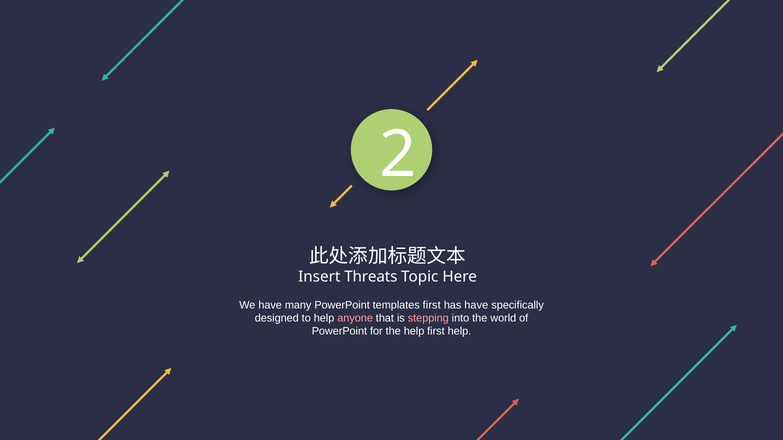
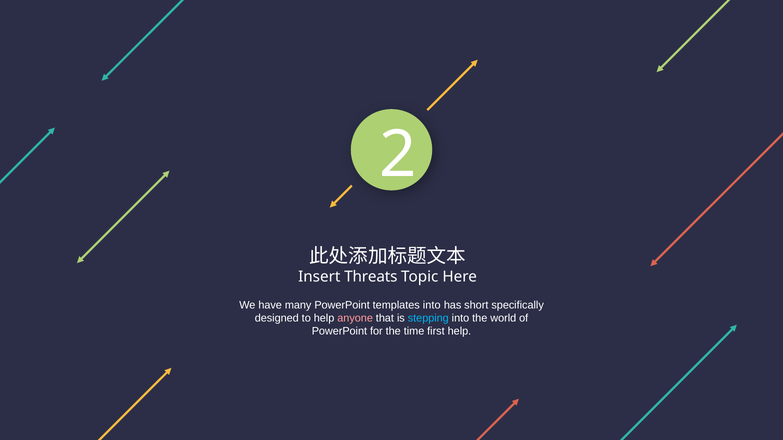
templates first: first -> into (432, 305)
has have: have -> short (476, 305)
stepping colour: pink -> light blue (428, 318)
the help: help -> time (414, 331)
